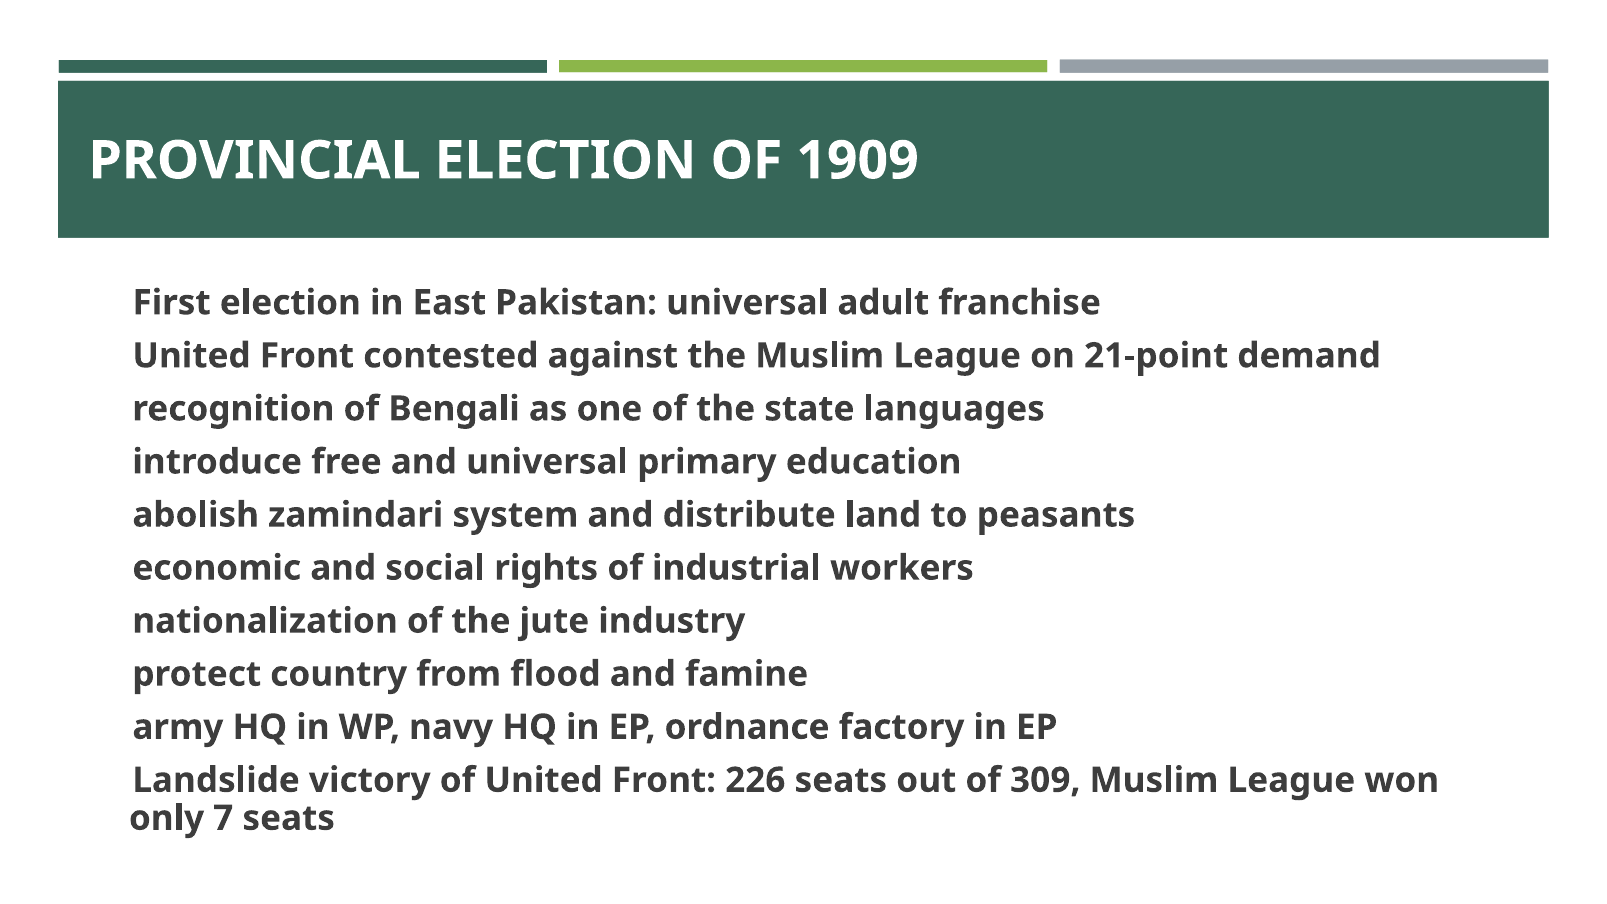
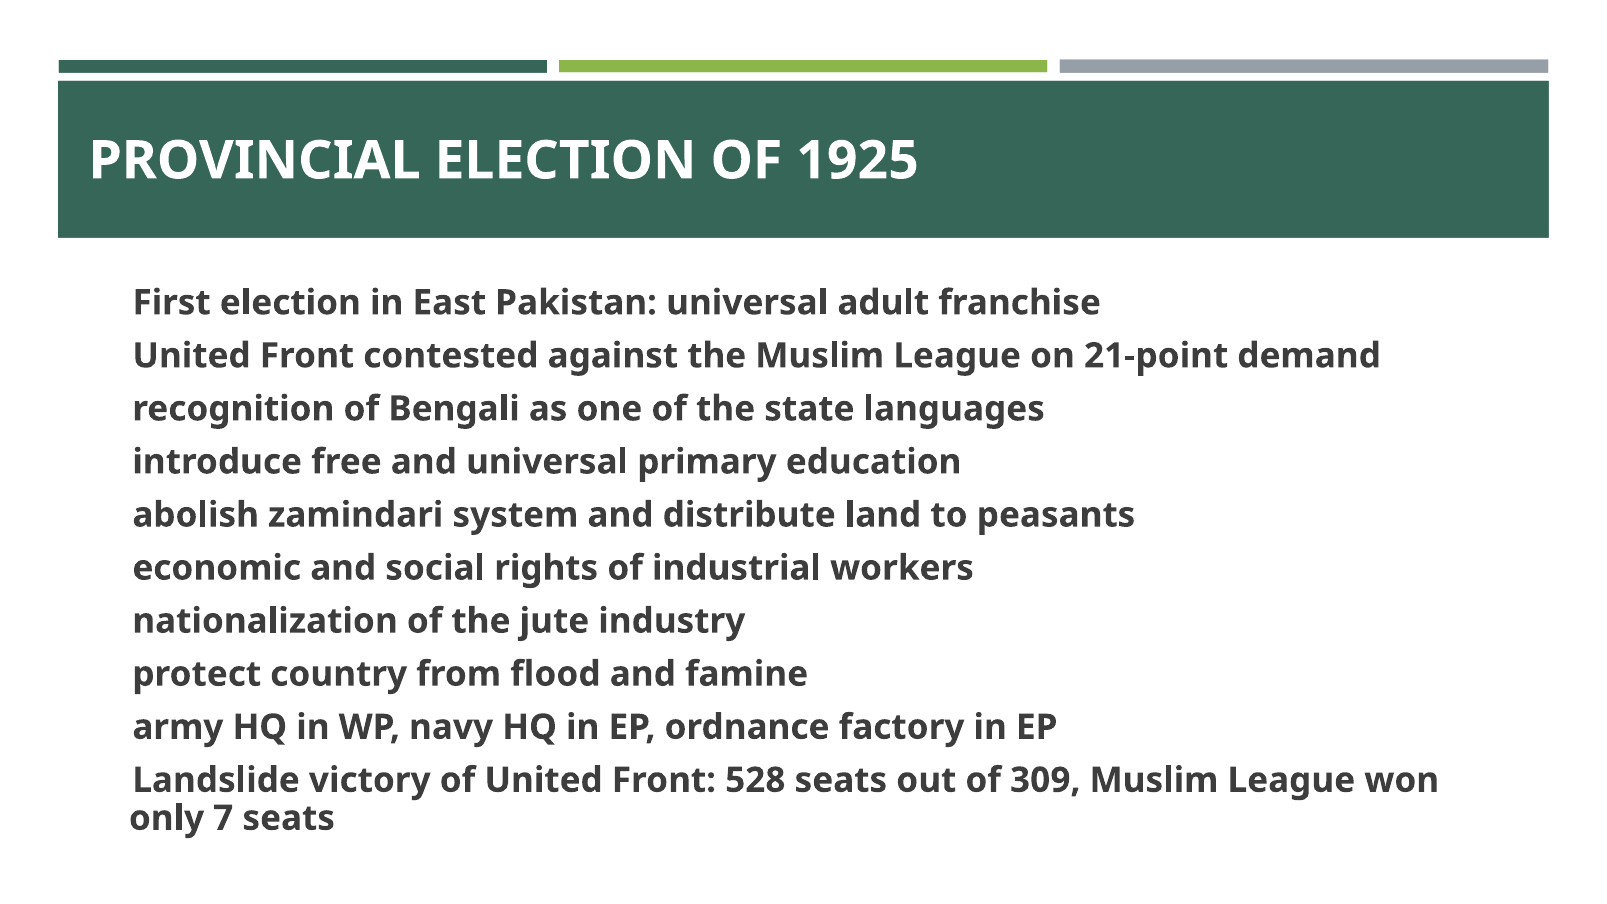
1909: 1909 -> 1925 (858, 161)
226: 226 -> 528 (755, 780)
